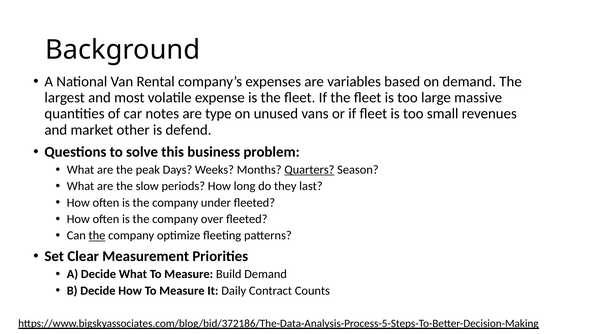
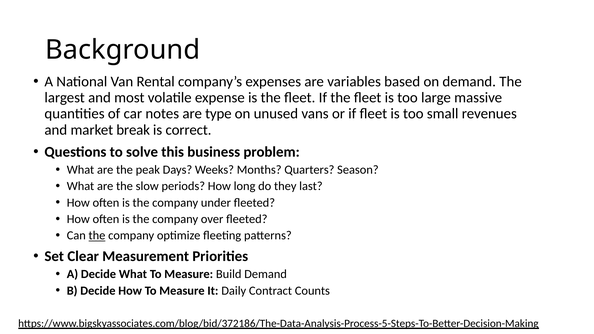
other: other -> break (133, 130)
defend: defend -> correct (188, 130)
Quarters underline: present -> none (309, 170)
